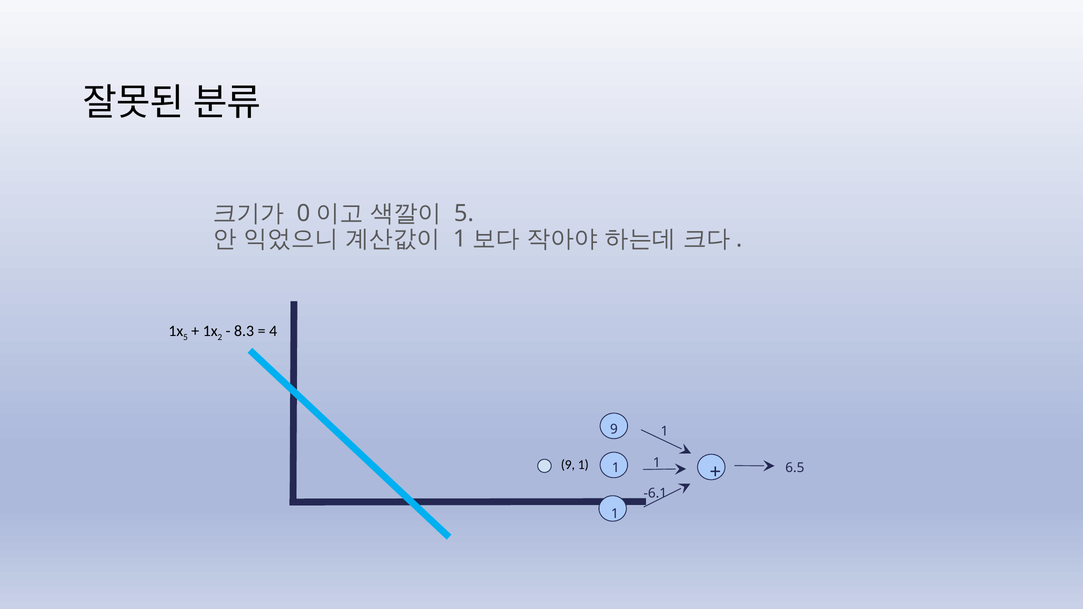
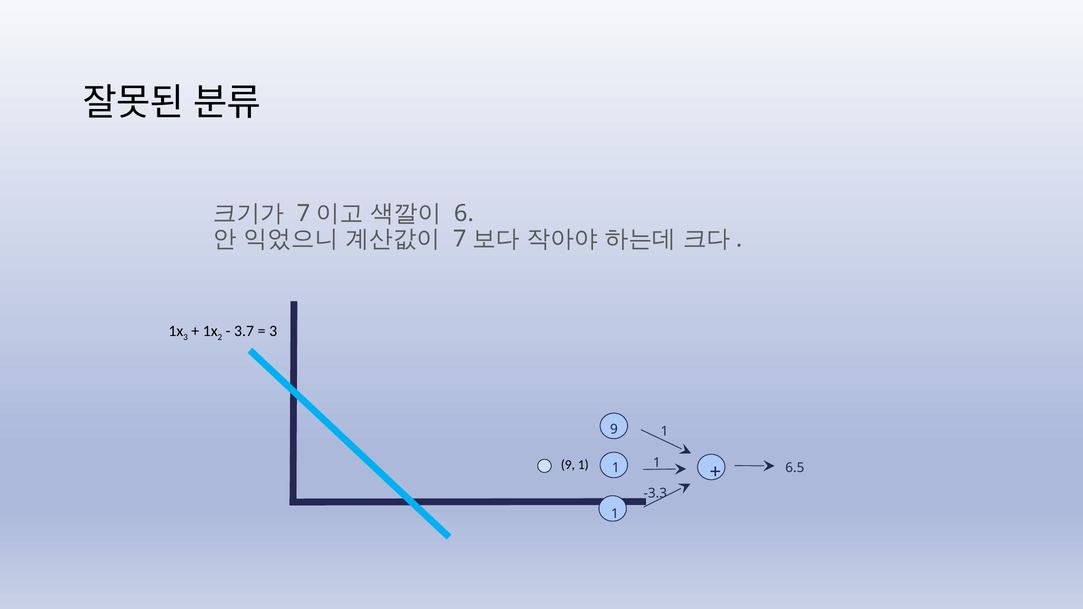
0: 0 -> 7 (303, 214)
5: 5 -> 6 (464, 214)
1: 1 -> 7 (460, 239)
5: 5 -> 3 (186, 337)
8.3: 8.3 -> 3.7 (244, 331)
4: 4 -> 3 (273, 331)
-6.1: -6.1 -> -3.3 (655, 493)
